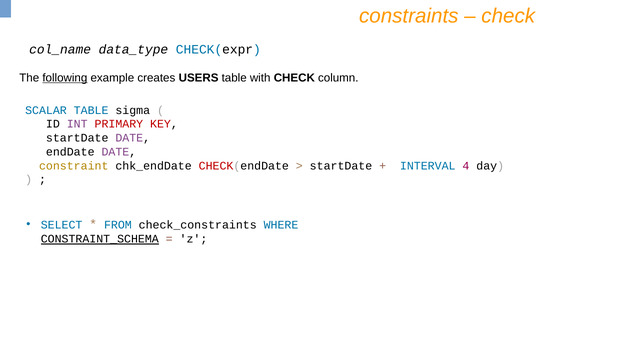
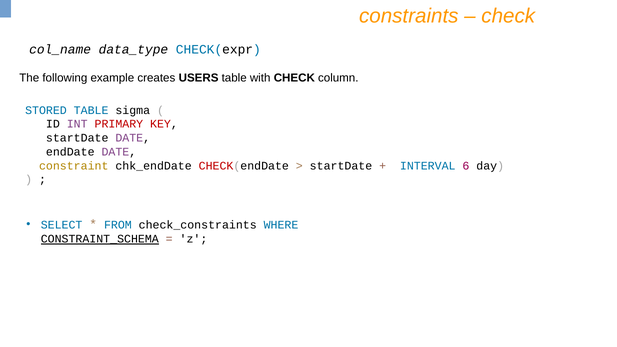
following underline: present -> none (65, 78)
SCALAR: SCALAR -> STORED (46, 110)
4: 4 -> 6 (466, 166)
